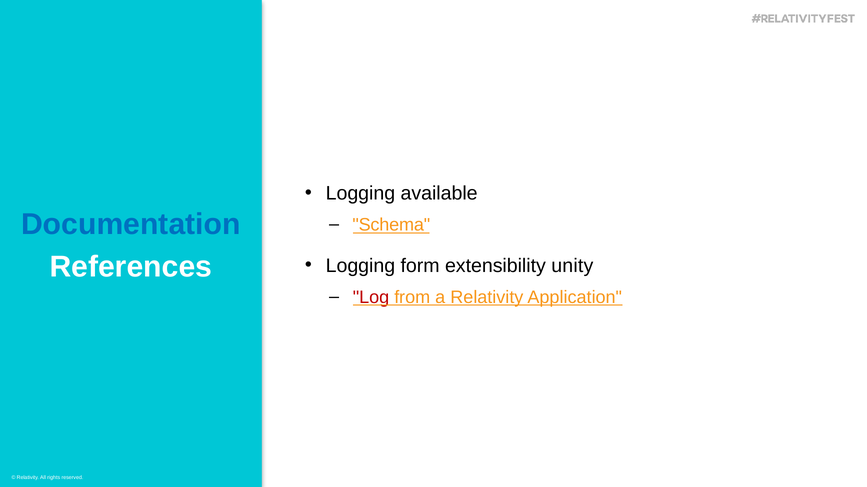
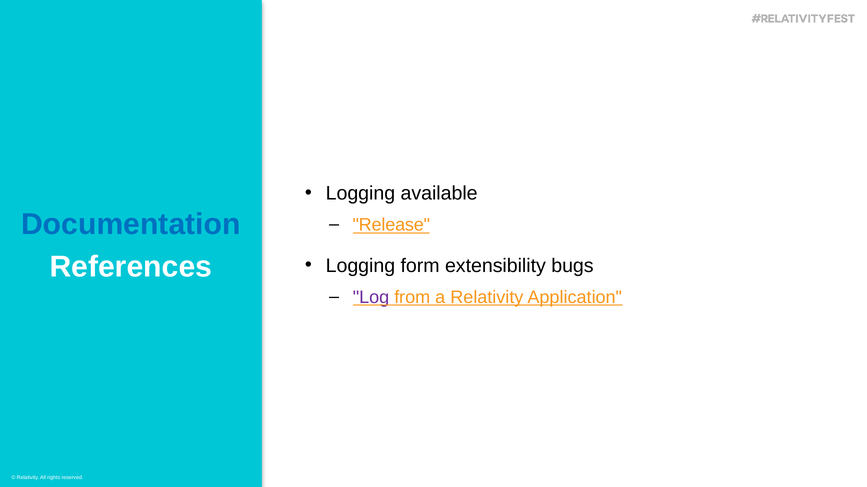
Schema: Schema -> Release (391, 225)
unity: unity -> bugs (572, 266)
Log colour: red -> purple (371, 297)
